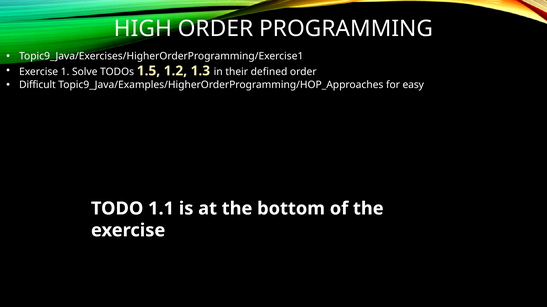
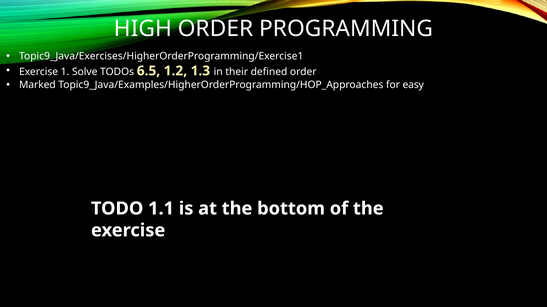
1.5: 1.5 -> 6.5 (148, 71)
Difficult: Difficult -> Marked (37, 85)
